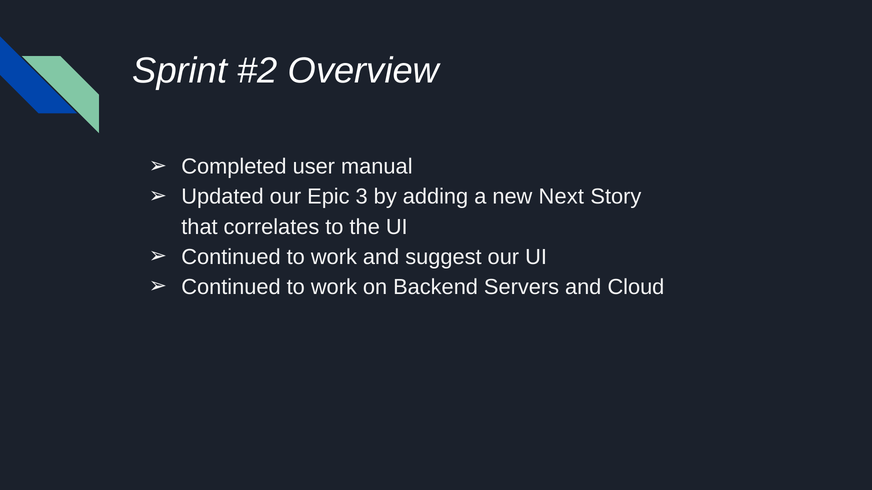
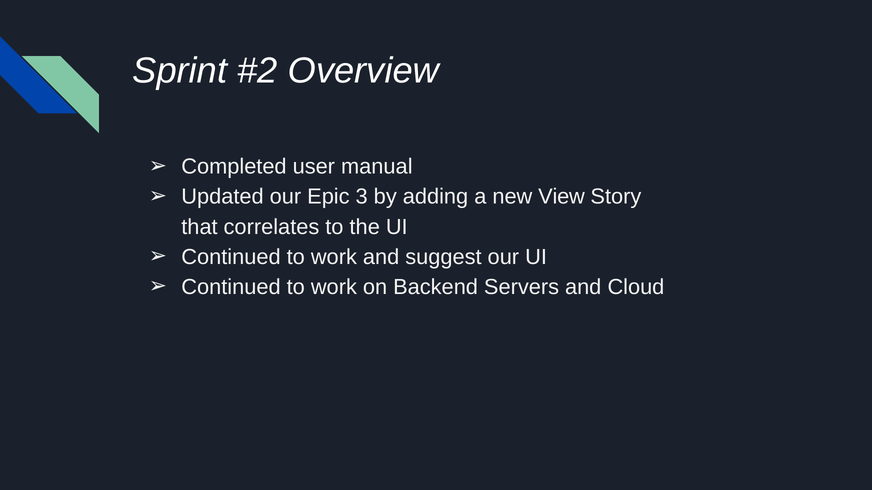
Next: Next -> View (562, 197)
